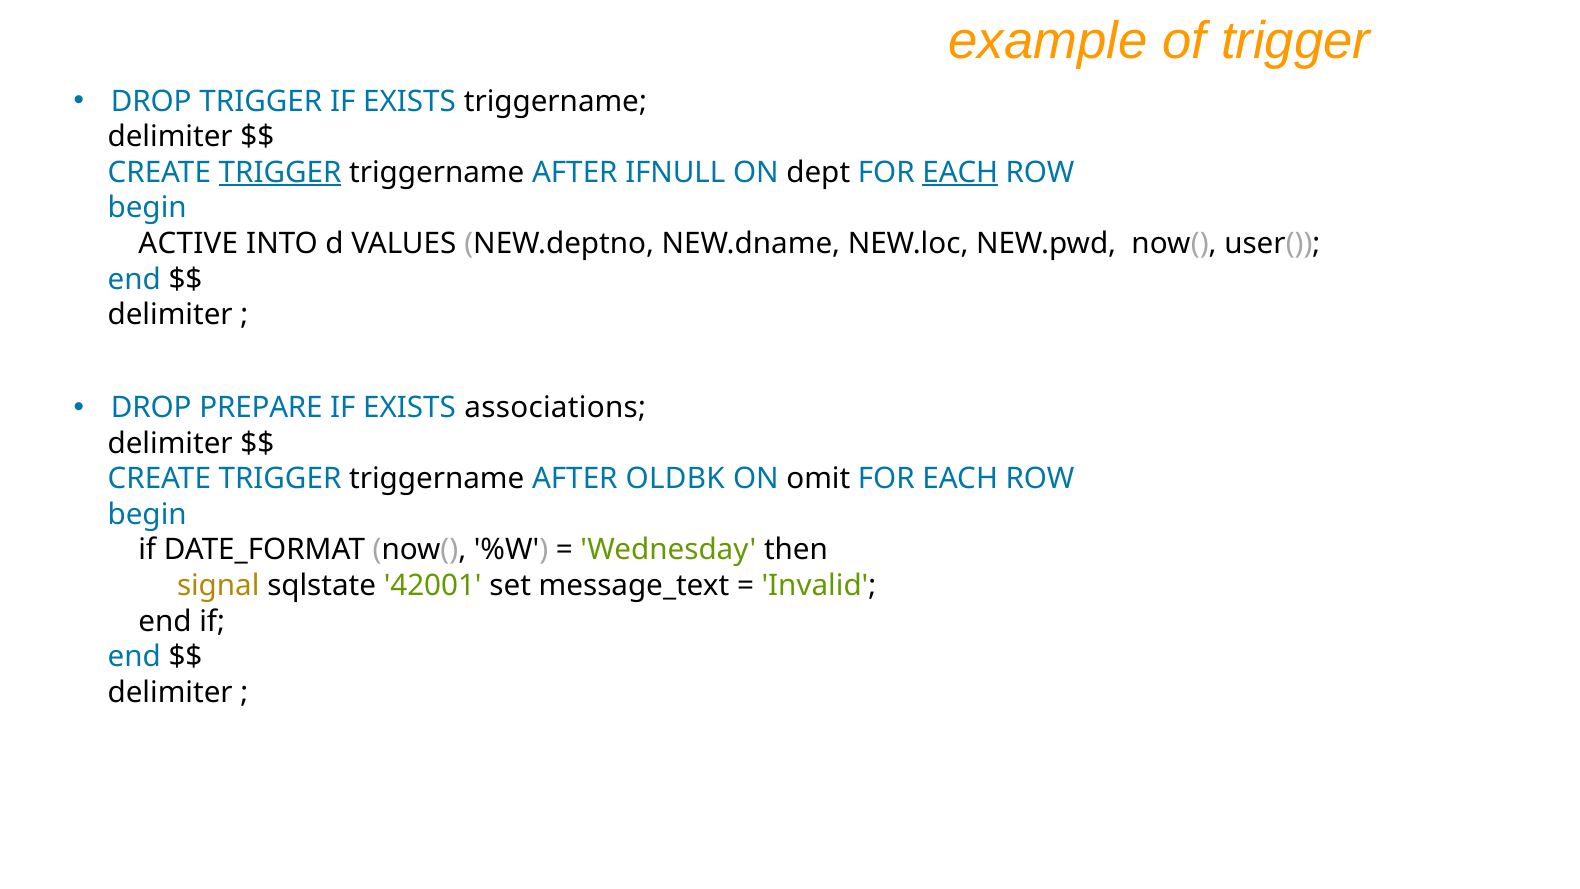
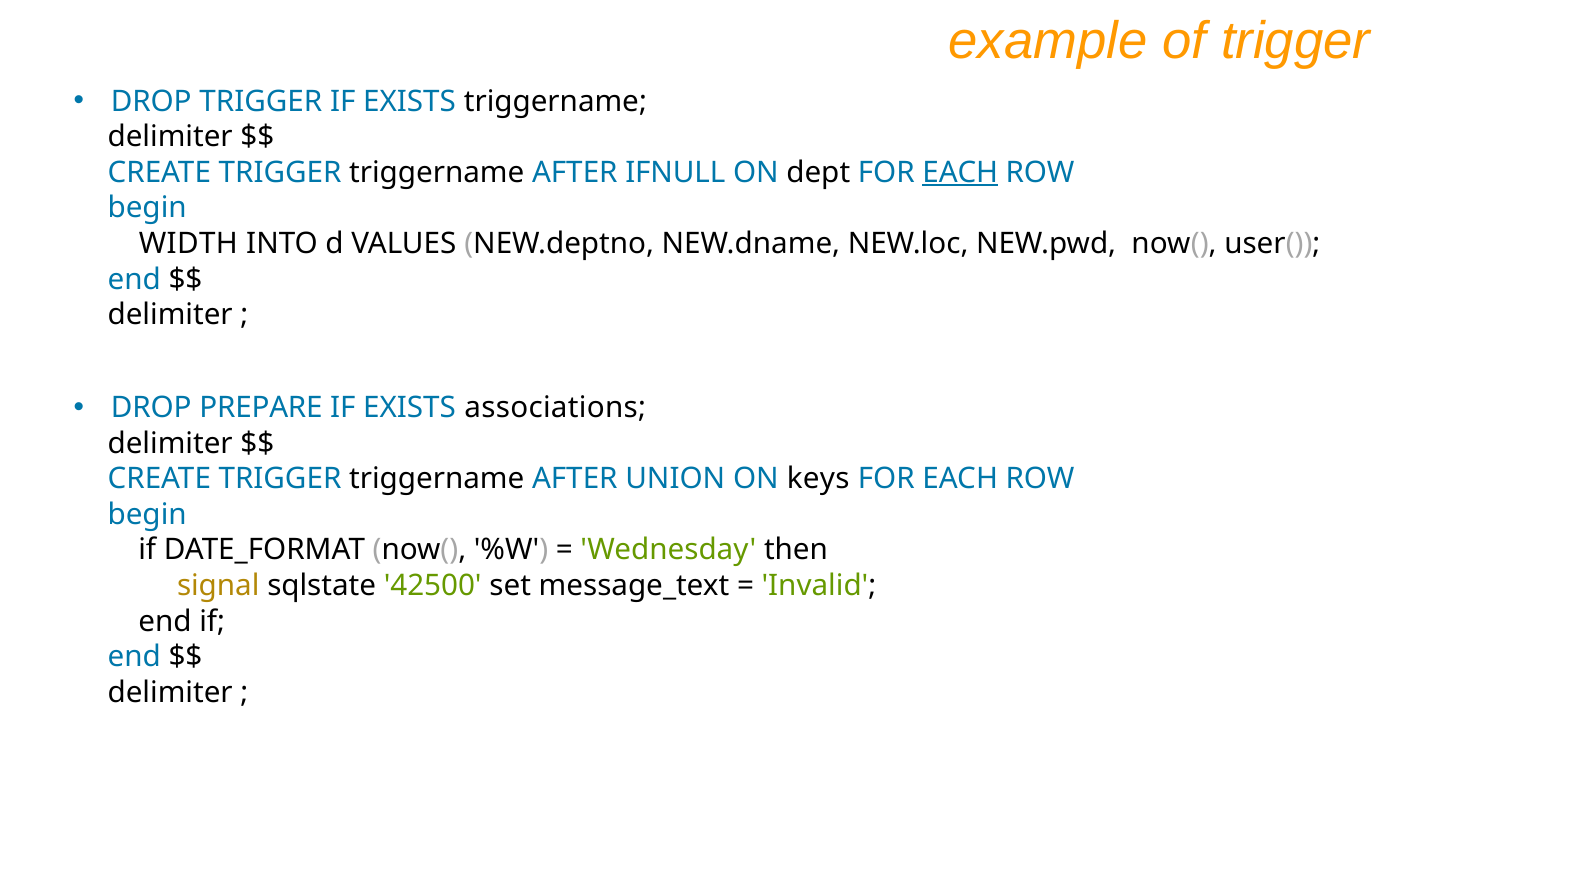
TRIGGER underline: present -> none (280, 173)
ACTIVE: ACTIVE -> WIDTH (188, 244)
OLDBK: OLDBK -> UNION (675, 479)
omit: omit -> keys (818, 479)
42001: 42001 -> 42500 (433, 586)
